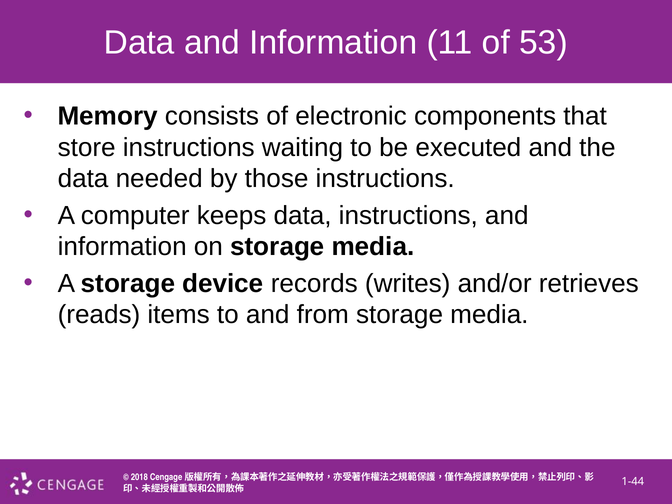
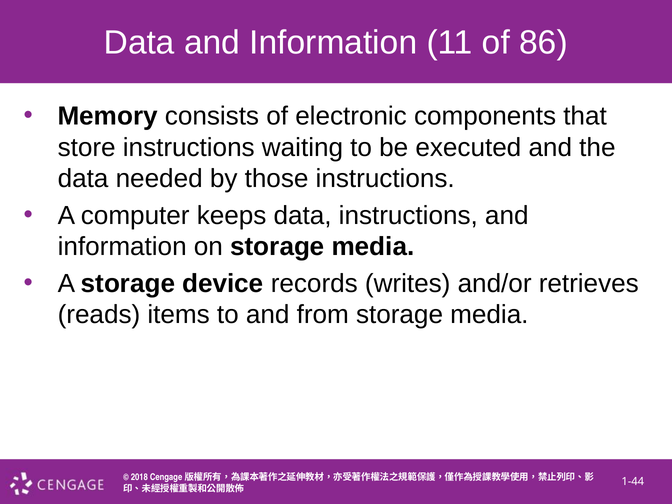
53: 53 -> 86 (543, 43)
